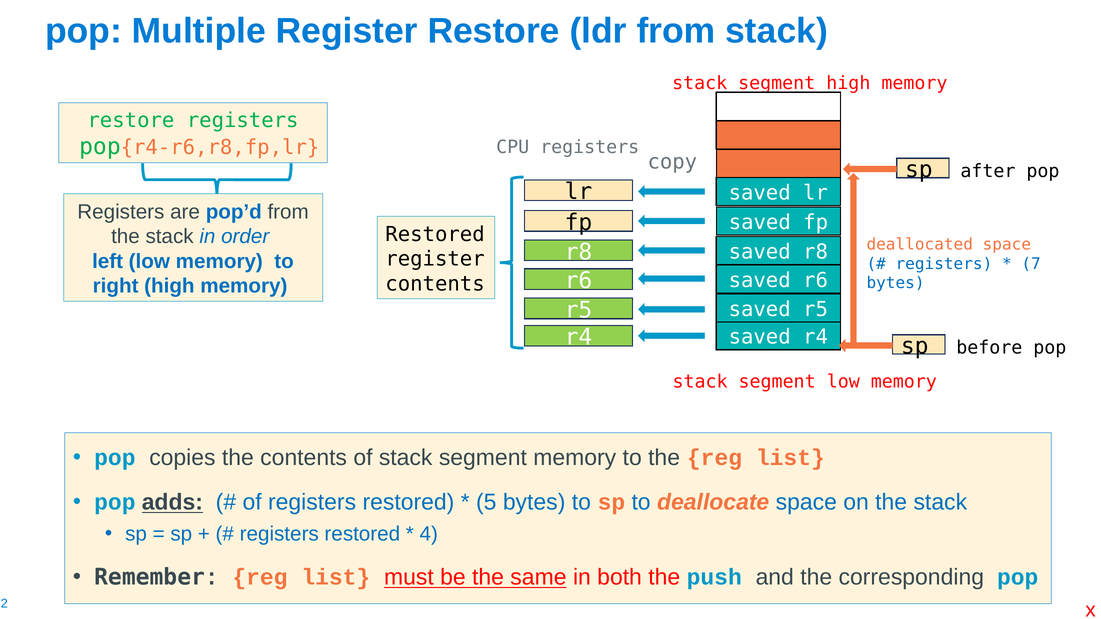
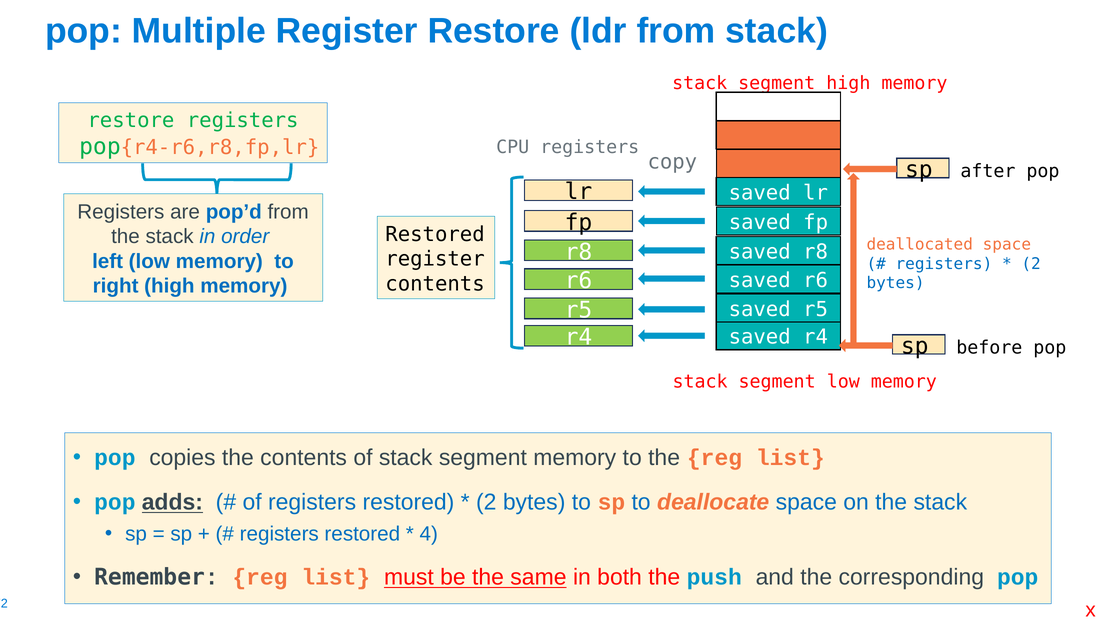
7: 7 -> 2 (1031, 264)
5: 5 -> 2 (486, 503)
